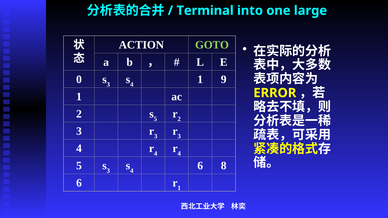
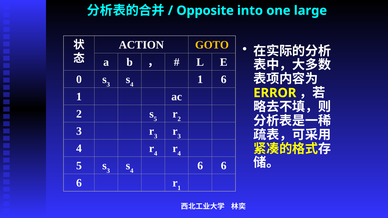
Terminal: Terminal -> Opposite (205, 11)
GOTO colour: light green -> yellow (212, 45)
1 9: 9 -> 6 (224, 80)
4 6 8: 8 -> 6 (224, 166)
